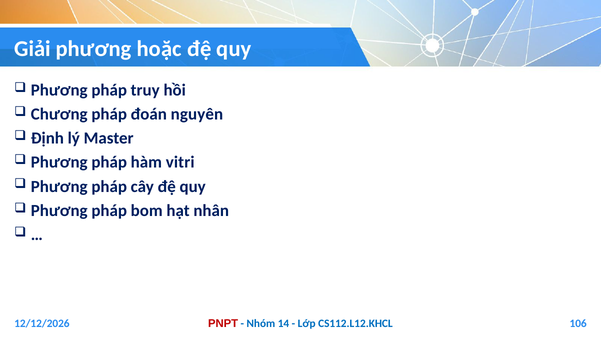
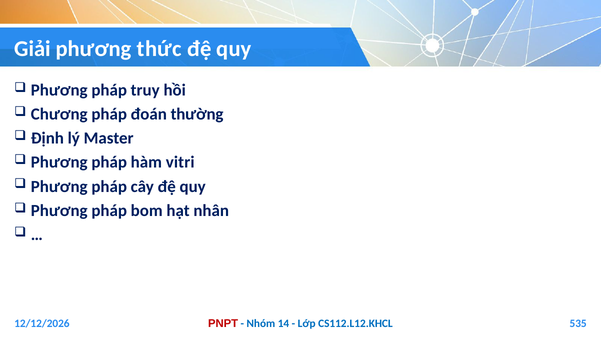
hoặc: hoặc -> thức (159, 49)
nguyên: nguyên -> thường (197, 114)
106: 106 -> 535 (578, 324)
